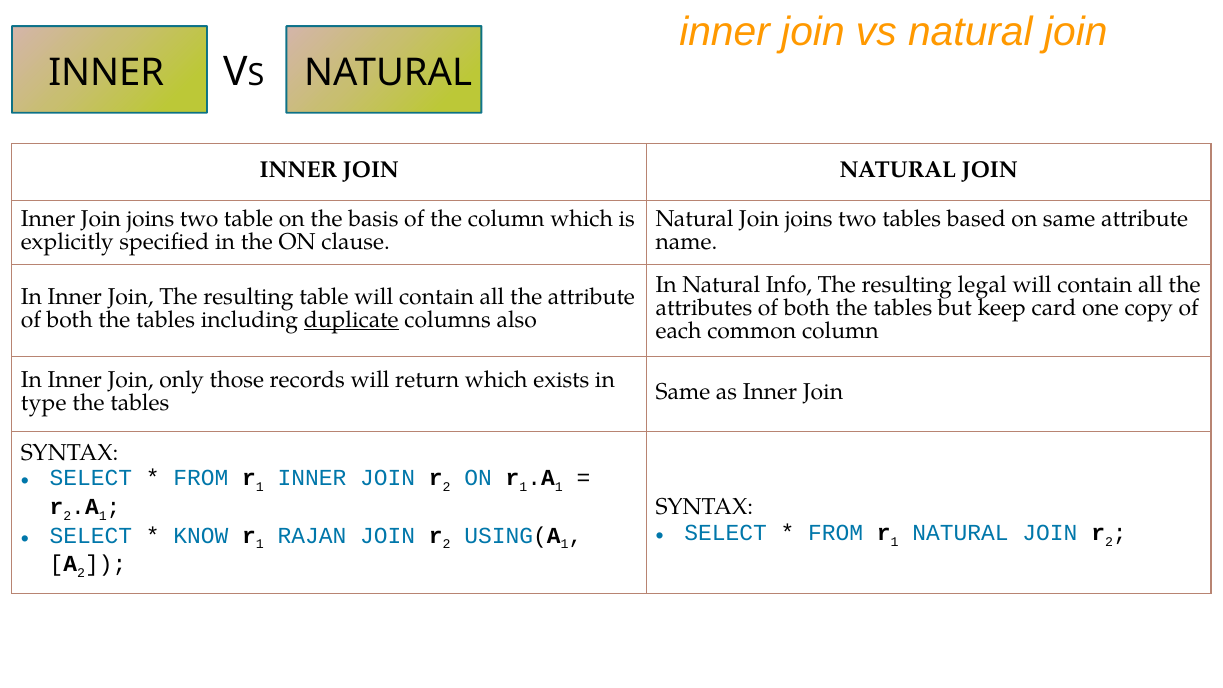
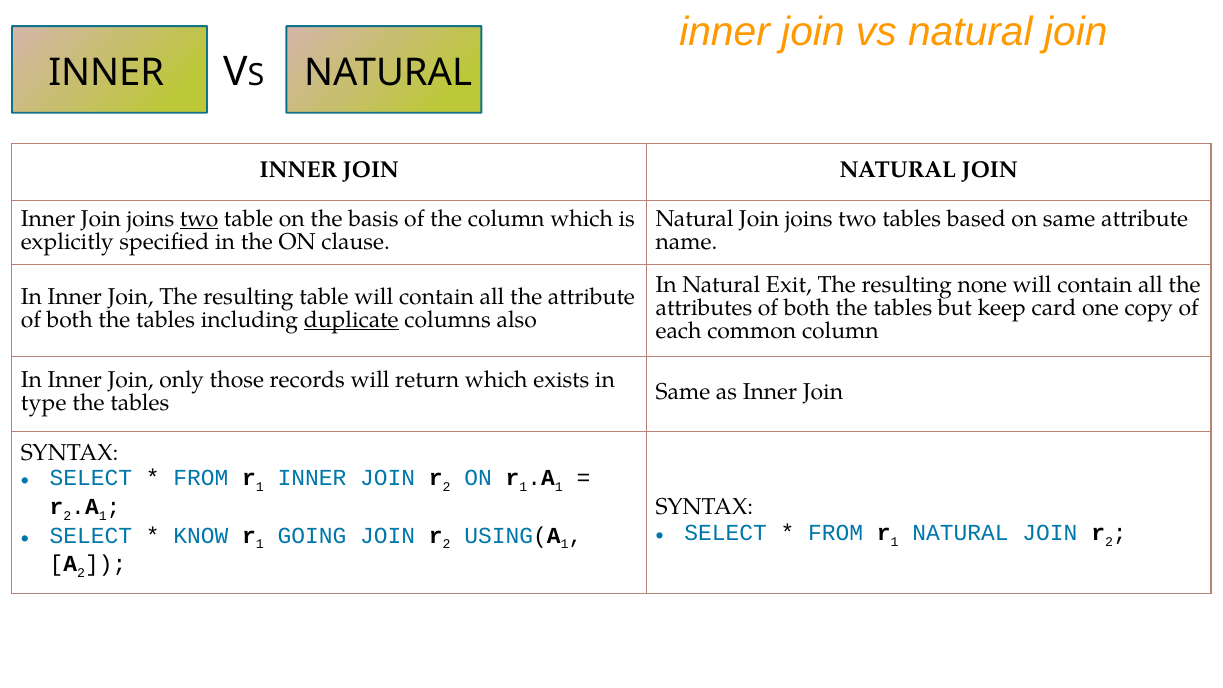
two underline: none -> present (199, 219)
Info: Info -> Exit (789, 285)
legal: legal -> none (982, 285)
RAJAN: RAJAN -> GOING (312, 536)
